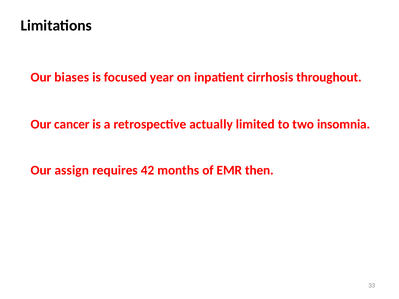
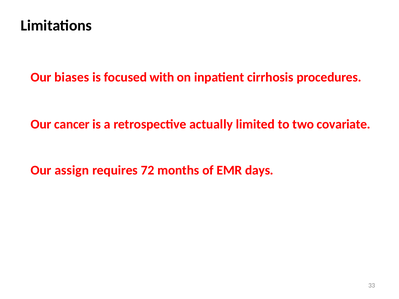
year: year -> with (162, 77)
throughout: throughout -> procedures (329, 77)
insomnia: insomnia -> covariate (344, 124)
42: 42 -> 72 (148, 170)
then: then -> days (259, 170)
